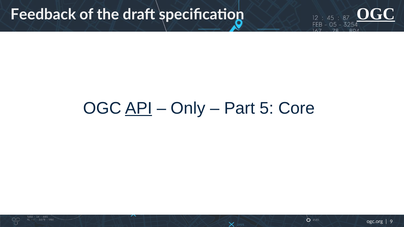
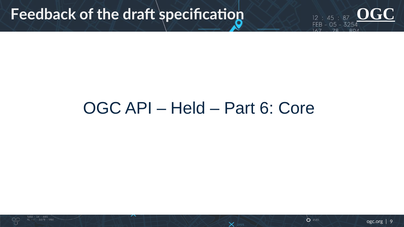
API underline: present -> none (139, 108)
Only: Only -> Held (188, 108)
5: 5 -> 6 (267, 108)
